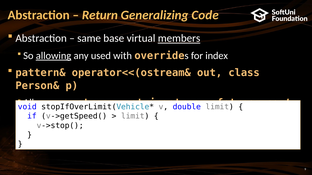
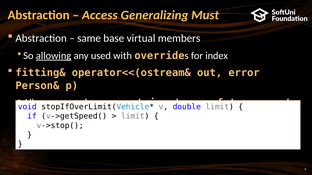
Return: Return -> Access (100, 15)
Code: Code -> Must (205, 15)
members underline: present -> none (179, 38)
pattern&: pattern& -> fitting& (40, 73)
class: class -> error (244, 73)
